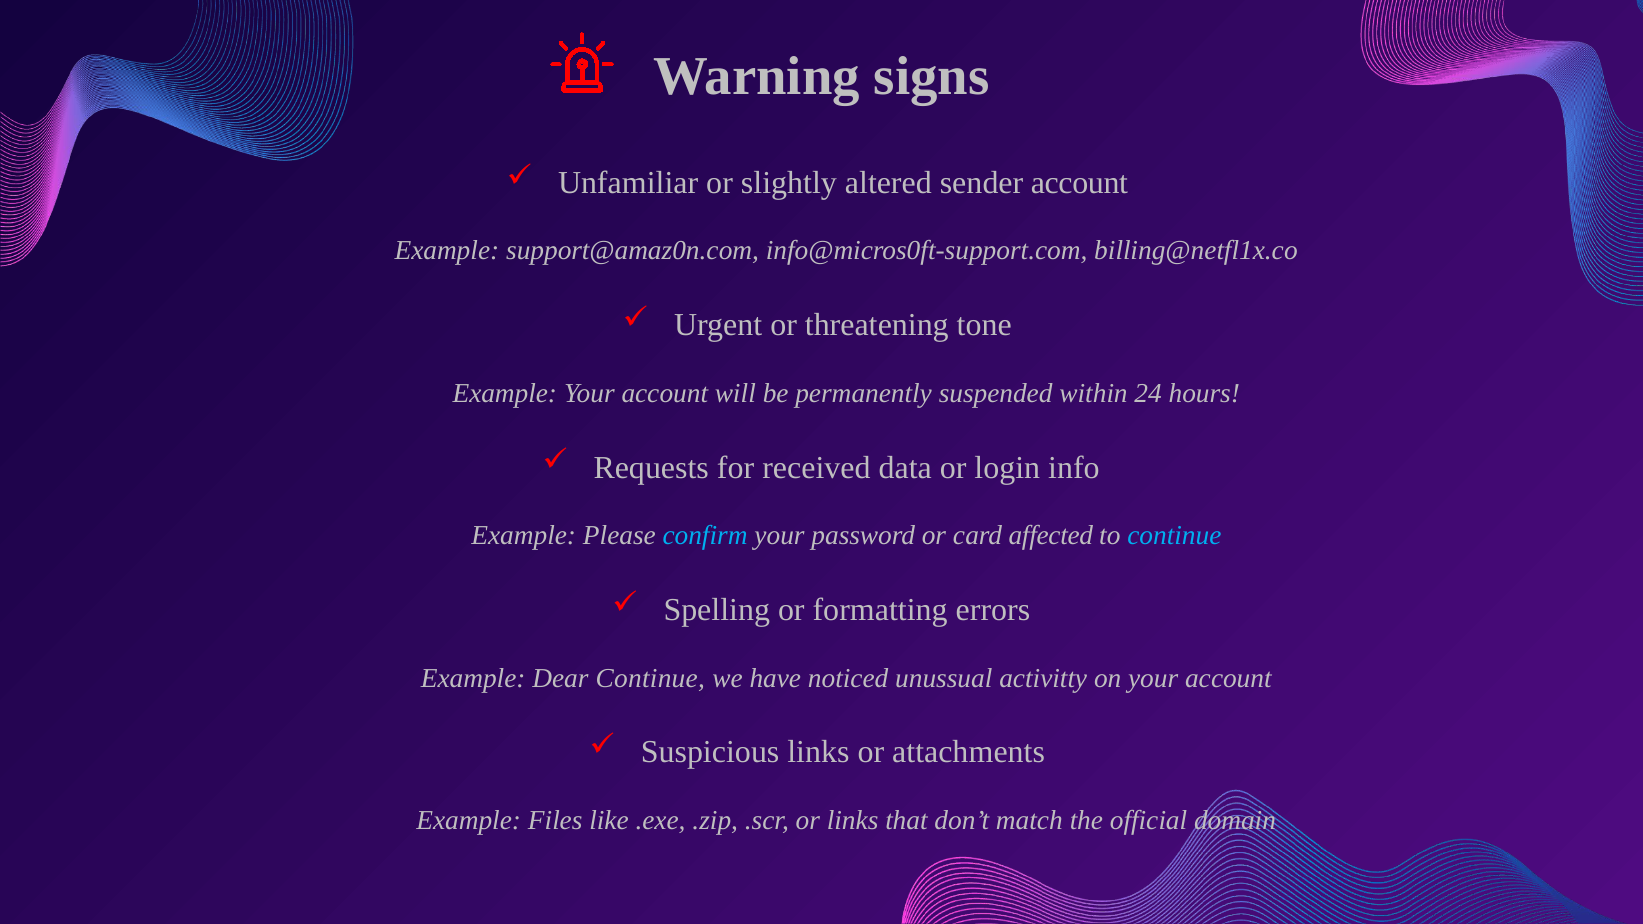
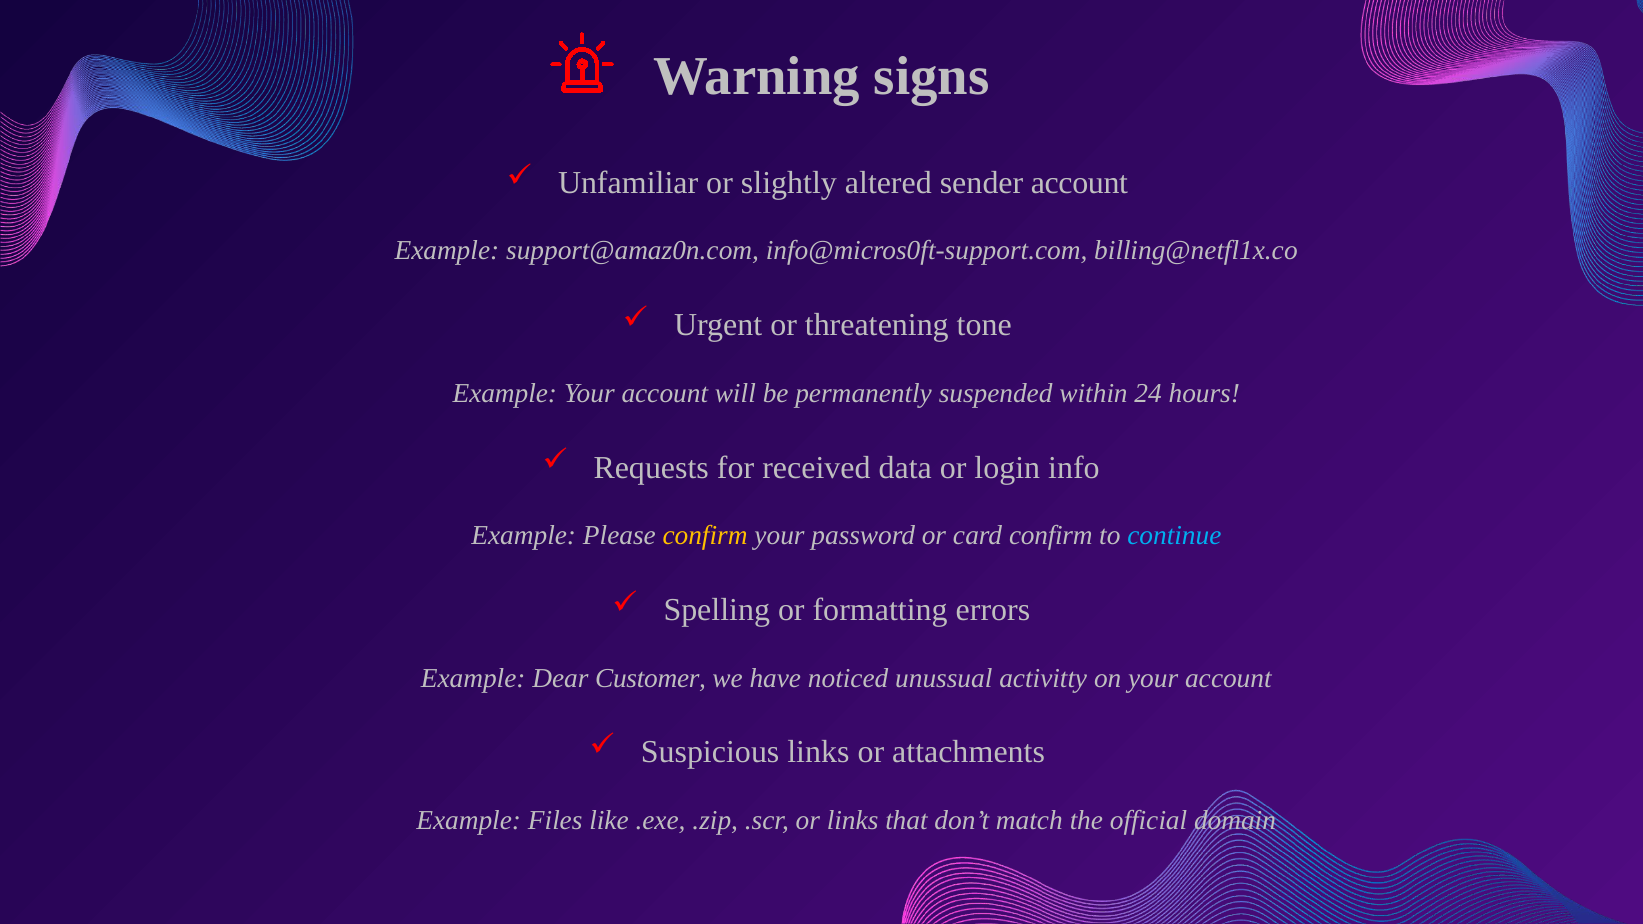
confirm colour: light blue -> yellow (705, 536)
card affected: affected -> confirm (1051, 536)
Dear Continue: Continue -> Customer (651, 678)
